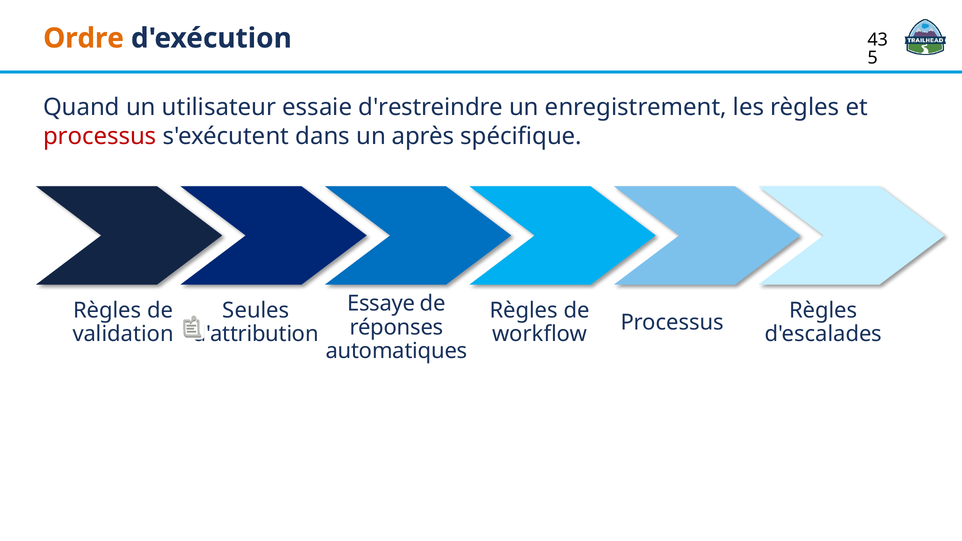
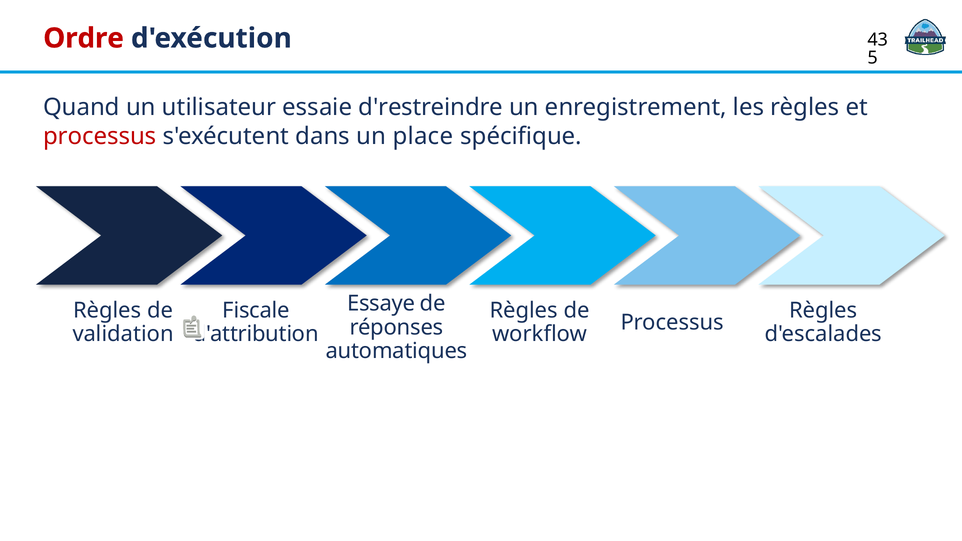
Ordre colour: orange -> red (84, 38)
après: après -> place (423, 136)
Seules: Seules -> Fiscale (256, 310)
